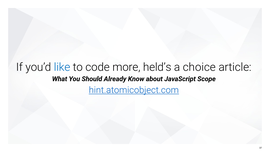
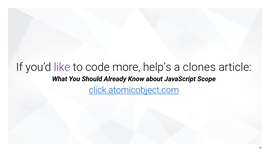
like colour: blue -> purple (62, 67)
held’s: held’s -> help’s (157, 67)
choice: choice -> clones (199, 67)
hint.atomicobject.com: hint.atomicobject.com -> click.atomicobject.com (134, 90)
